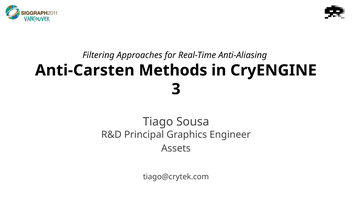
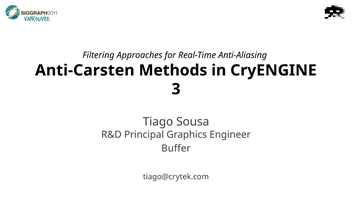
Assets: Assets -> Buffer (176, 148)
